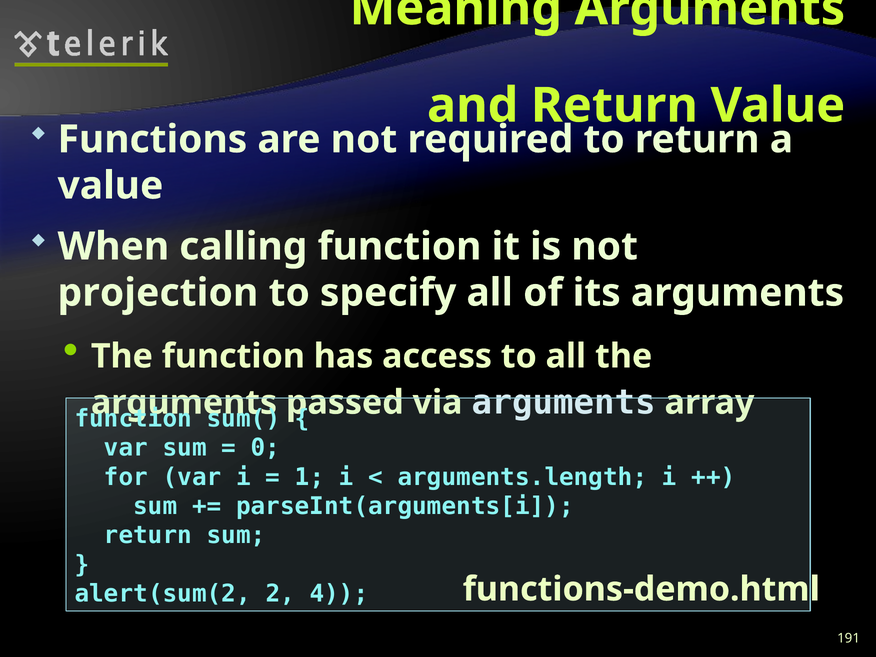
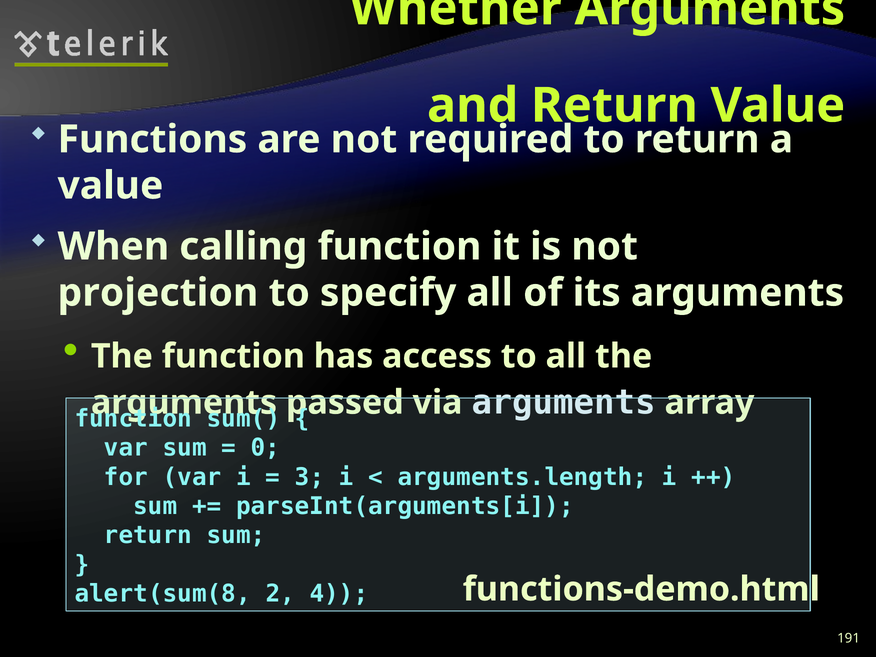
Meaning: Meaning -> Whether (456, 8)
1: 1 -> 3 (310, 477)
alert(sum(2: alert(sum(2 -> alert(sum(8 (163, 594)
